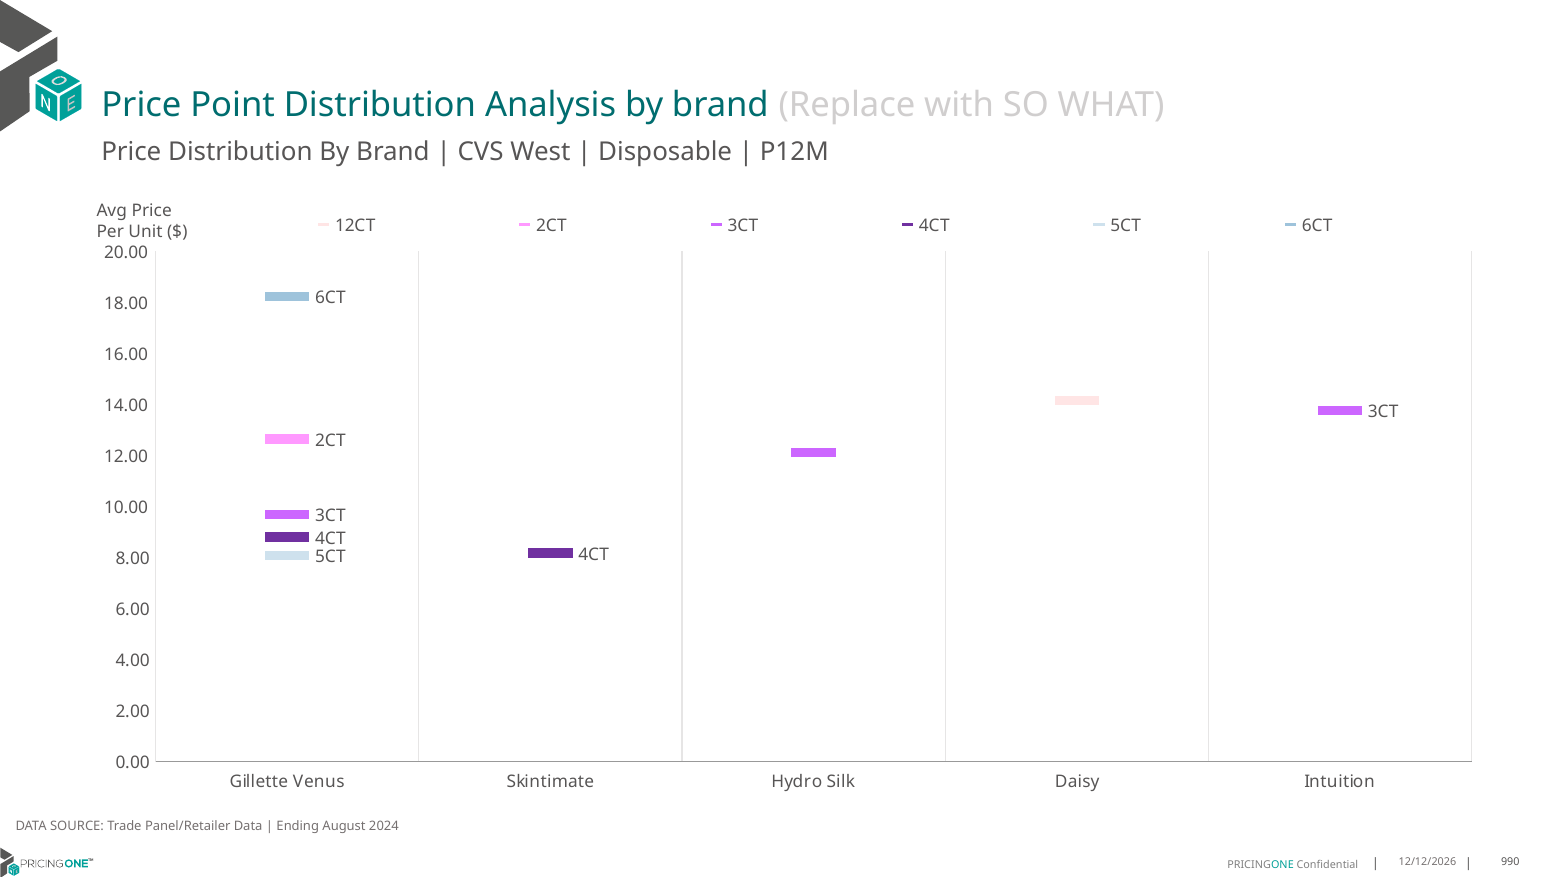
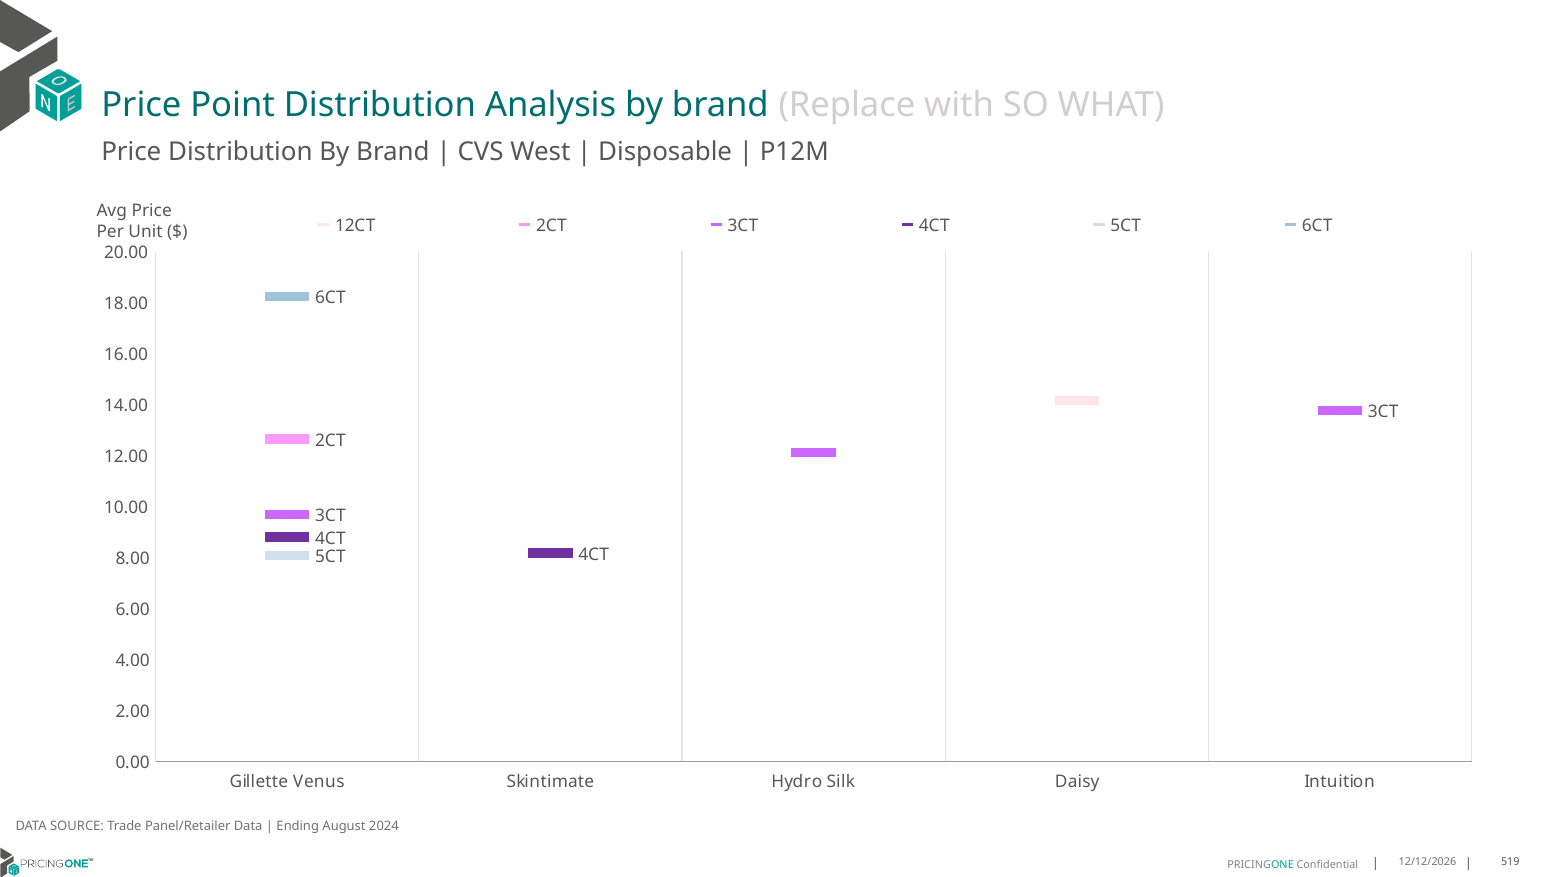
990: 990 -> 519 (1510, 862)
